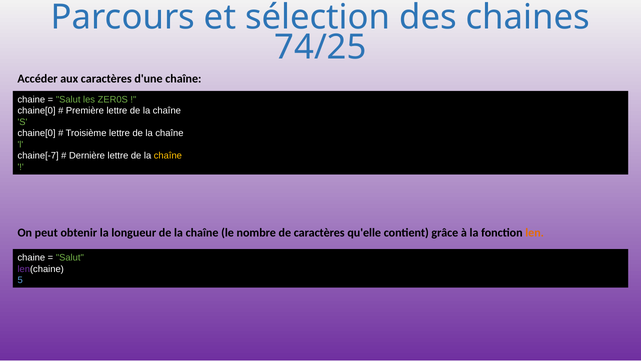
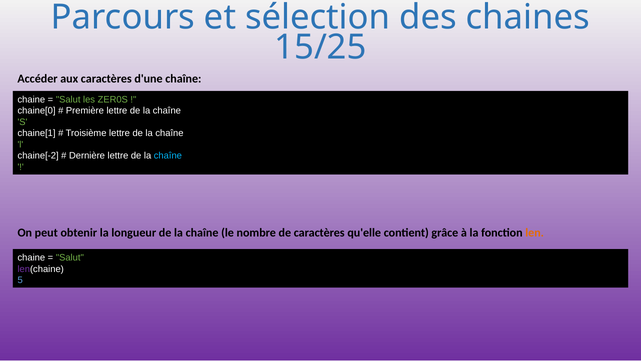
74/25: 74/25 -> 15/25 (321, 47)
chaine[0: chaine[0 -> chaine[1 (37, 133)
chaine[-7: chaine[-7 -> chaine[-2 (38, 156)
chaîne colour: yellow -> light blue (168, 156)
